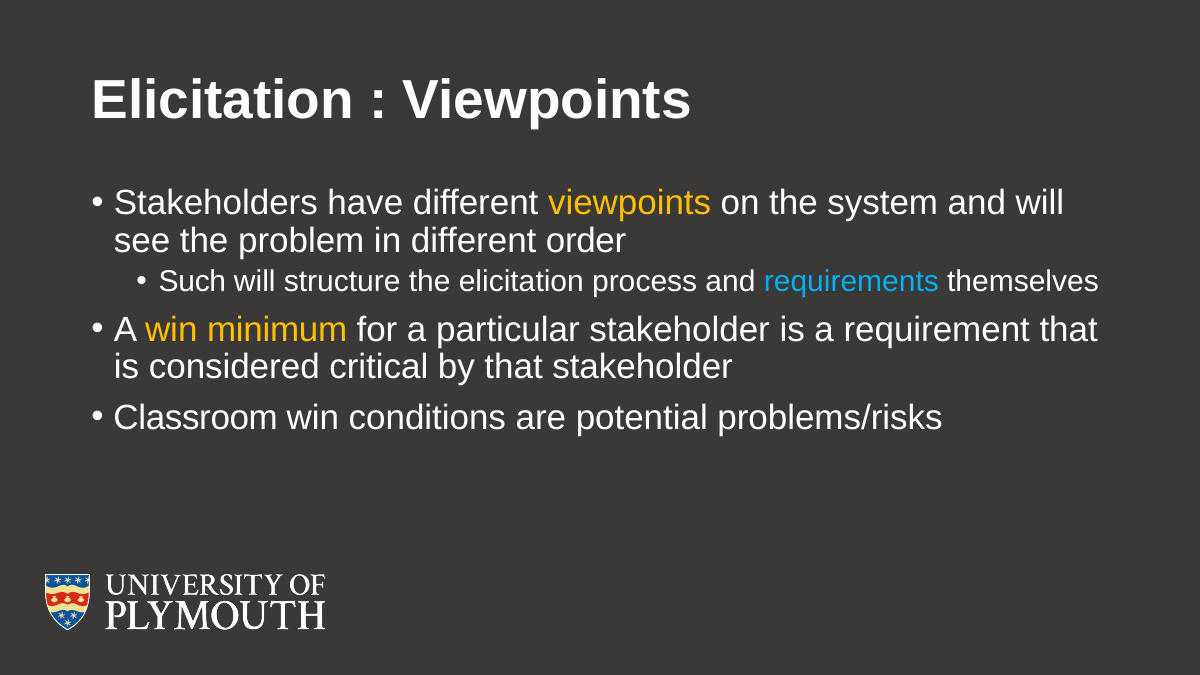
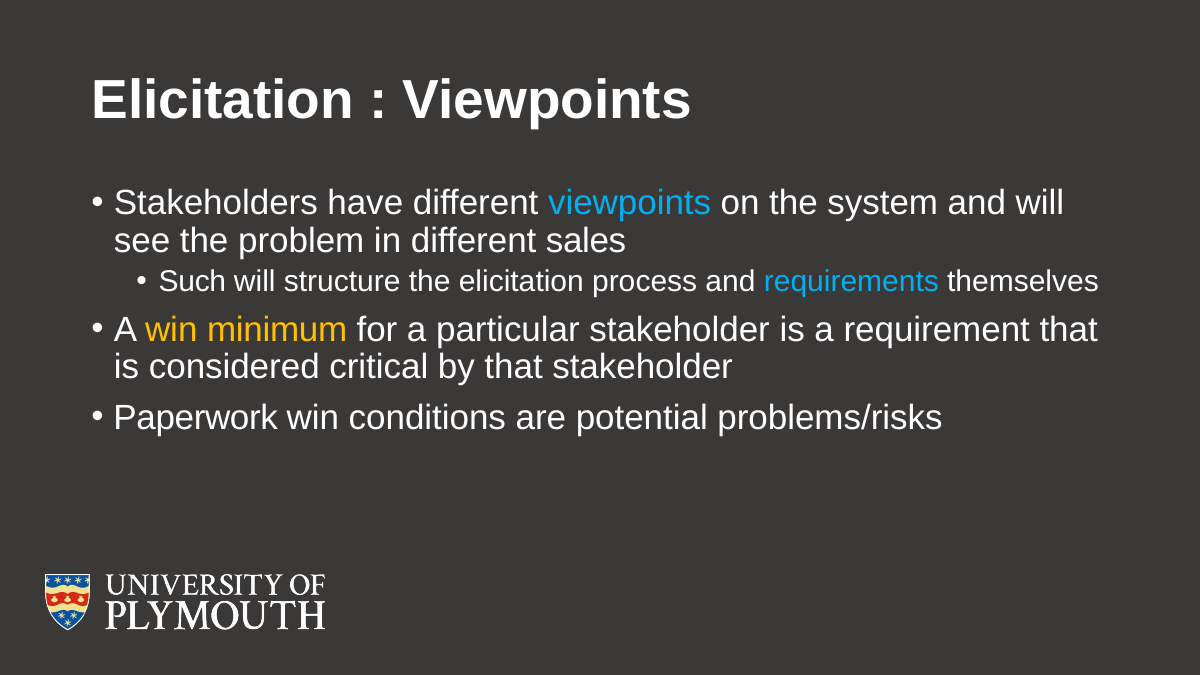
viewpoints colour: yellow -> light blue (630, 203)
order: order -> sales (586, 241)
Classroom: Classroom -> Paperwork (196, 418)
